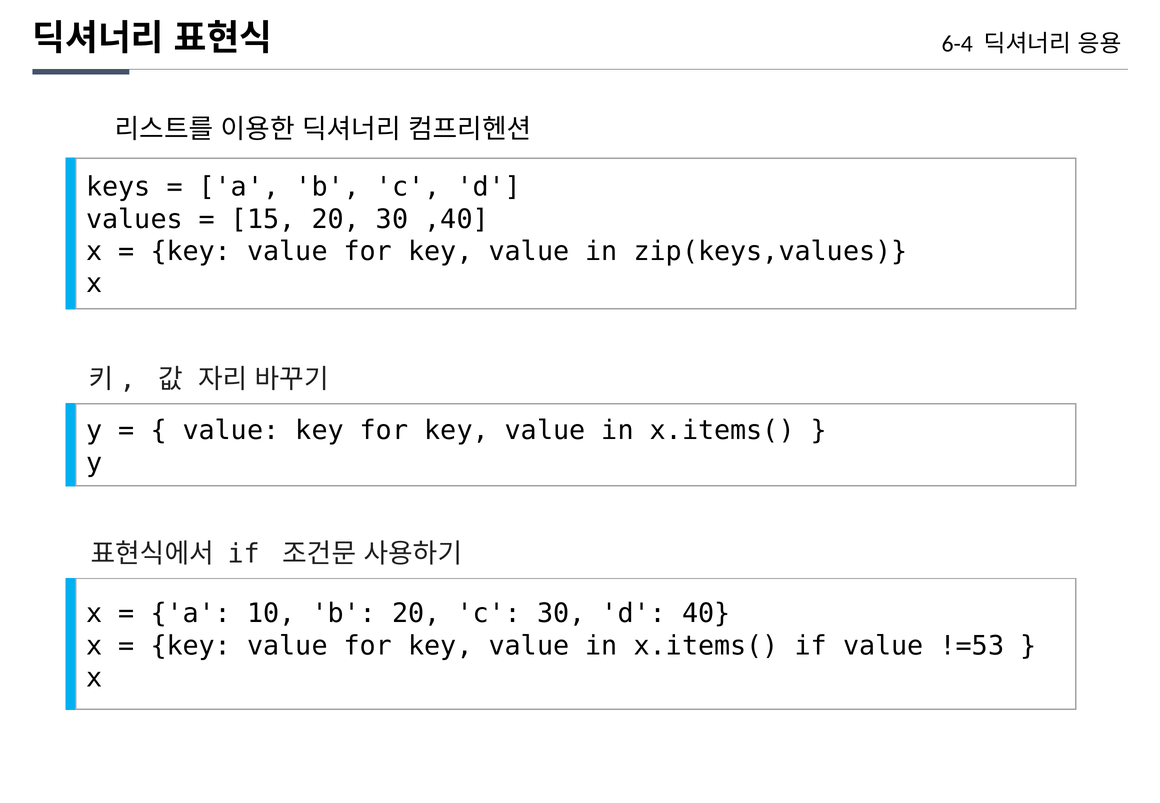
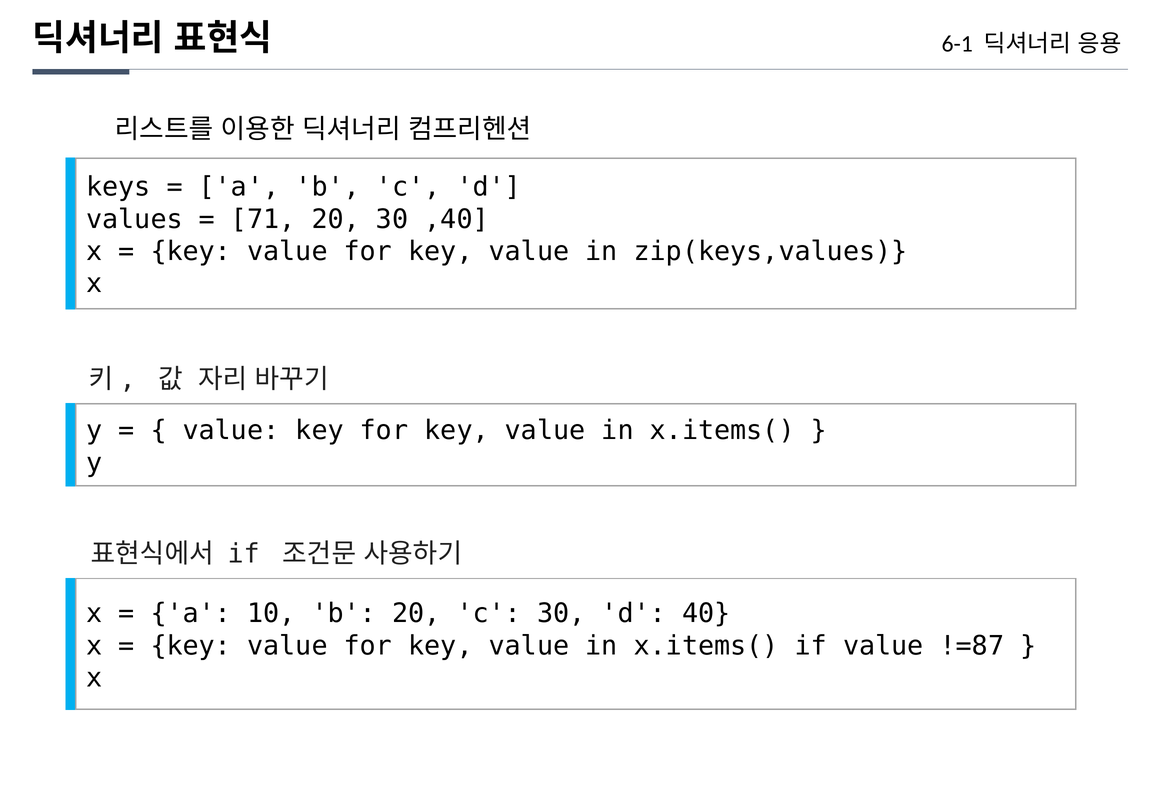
6-4: 6-4 -> 6-1 (957, 44)
15: 15 -> 71 (263, 219)
!=53: !=53 -> !=87 (972, 646)
